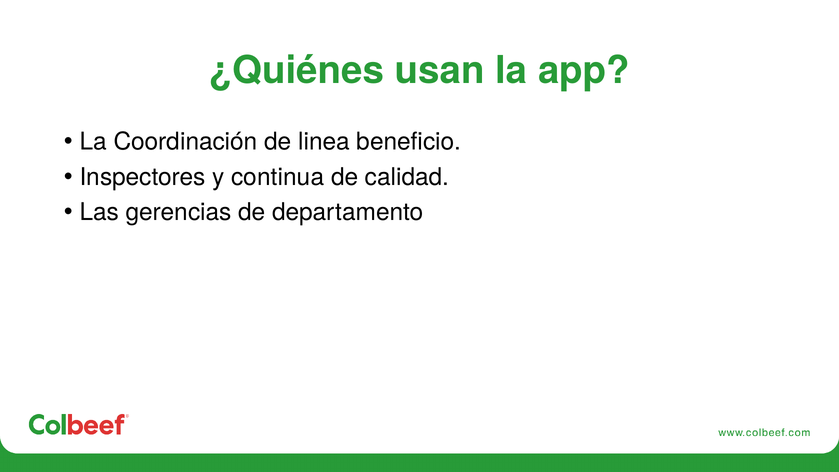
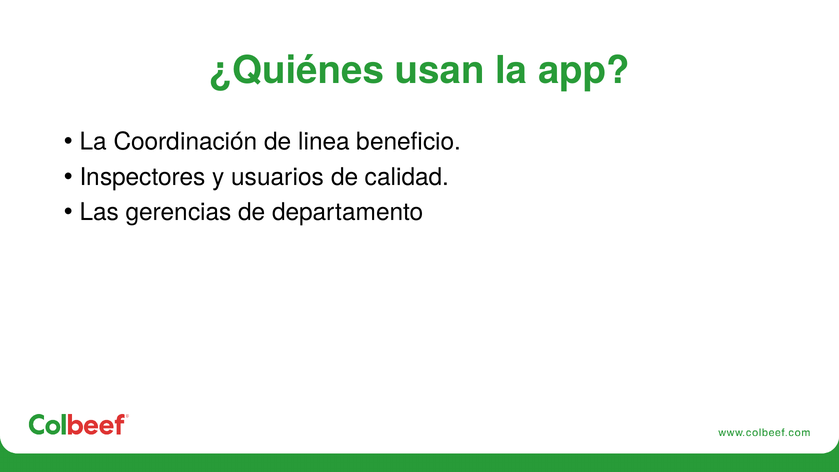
continua: continua -> usuarios (278, 177)
